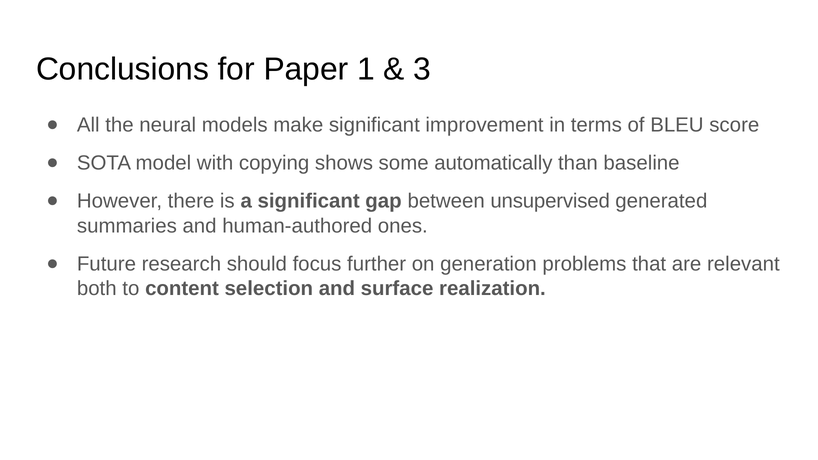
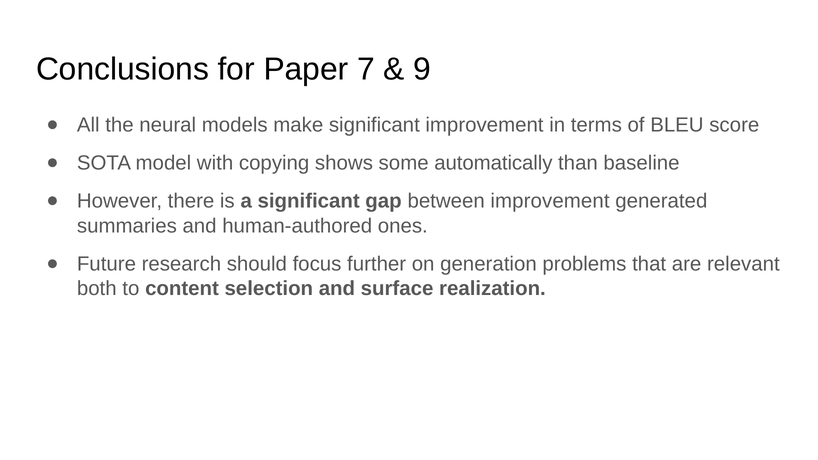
1: 1 -> 7 (366, 69)
3: 3 -> 9 (422, 69)
between unsupervised: unsupervised -> improvement (550, 201)
